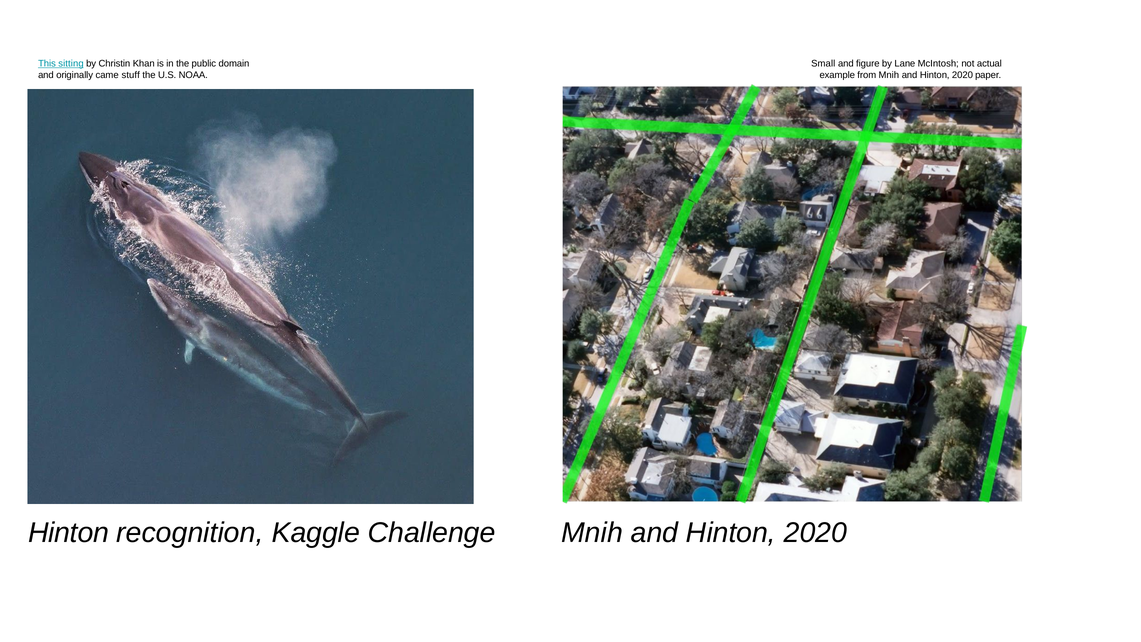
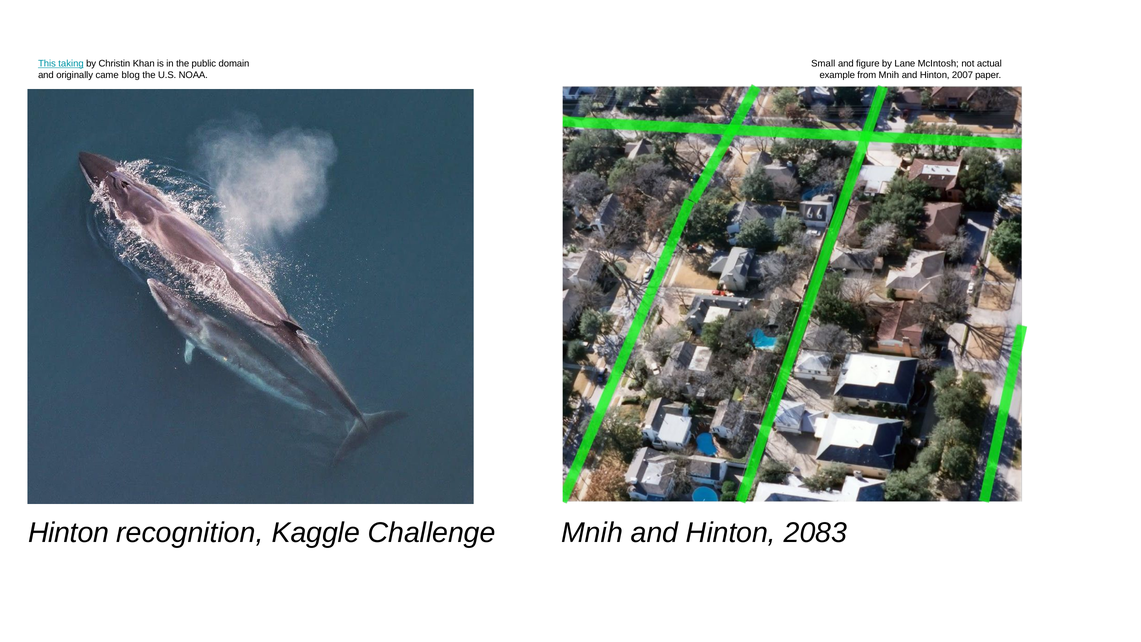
sitting: sitting -> taking (71, 63)
stuff: stuff -> blog (131, 75)
2020: 2020 -> 2007 (962, 75)
2020: 2020 -> 2083 (815, 532)
